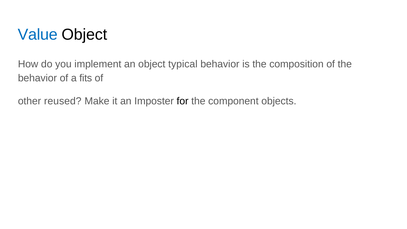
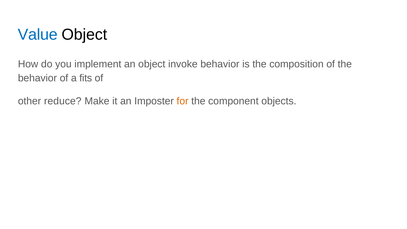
typical: typical -> invoke (183, 64)
reused: reused -> reduce (63, 101)
for colour: black -> orange (183, 101)
